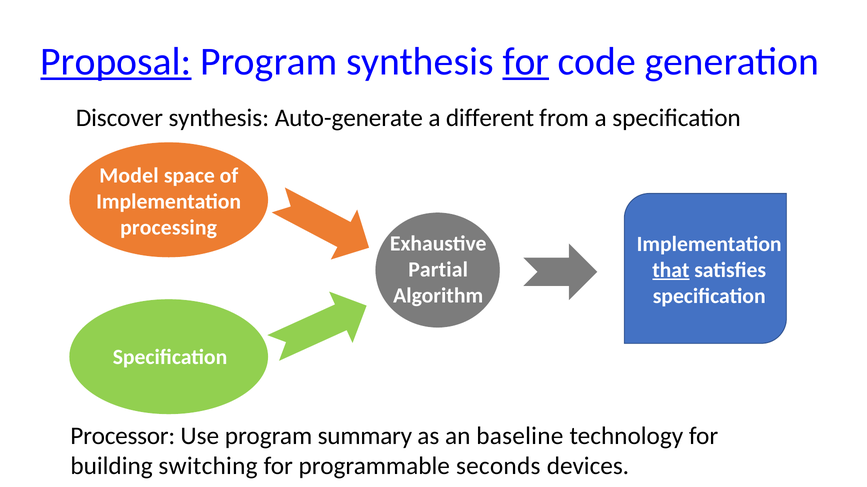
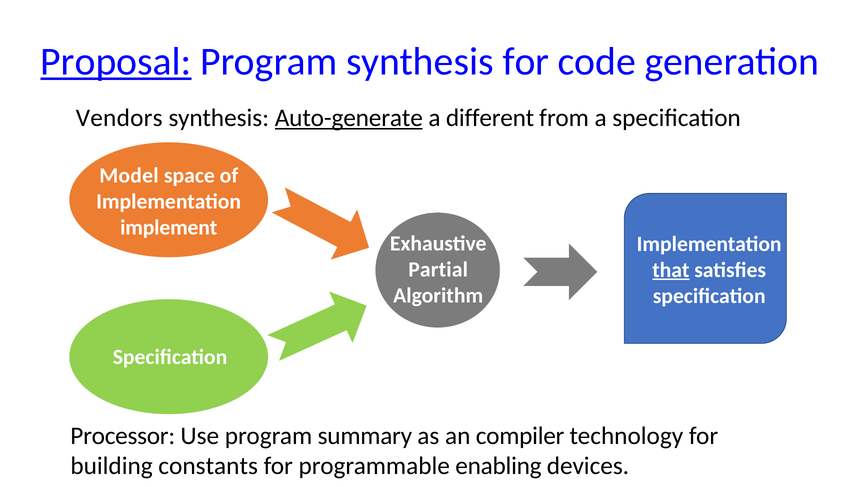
for underline: present -> none (526, 62)
Discover: Discover -> Vendors (119, 118)
Auto-generate underline: none -> present (349, 118)
processing: processing -> implement (169, 228)
baseline: baseline -> compiler (520, 436)
switching: switching -> constants (208, 467)
seconds: seconds -> enabling (498, 467)
